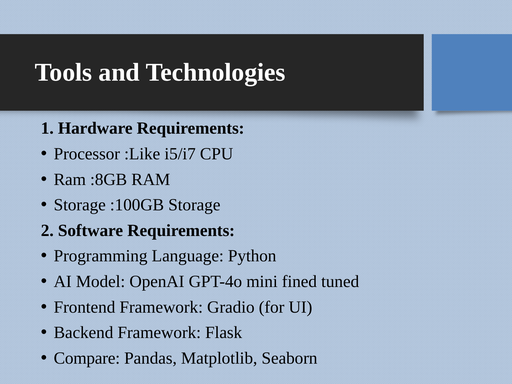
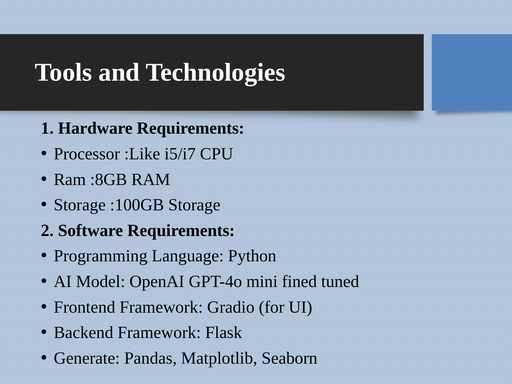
Compare: Compare -> Generate (87, 358)
